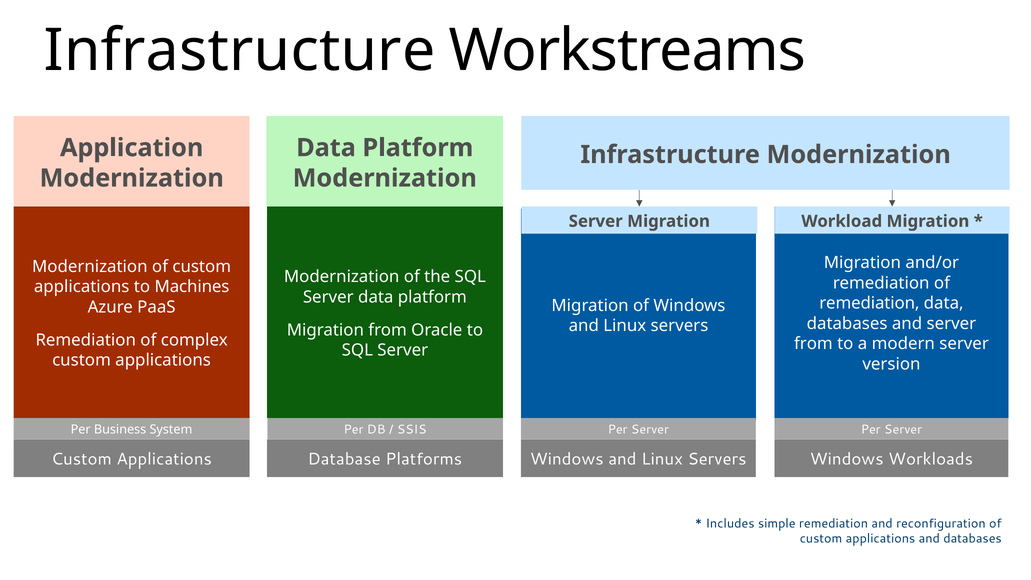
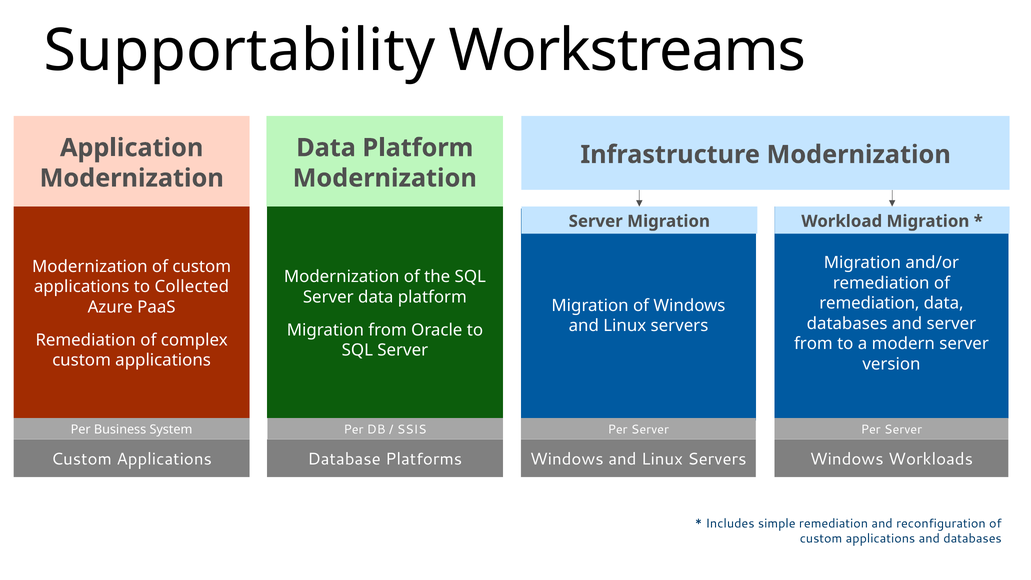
Infrastructure: Infrastructure -> Supportability (240, 51)
Machines: Machines -> Collected (192, 287)
